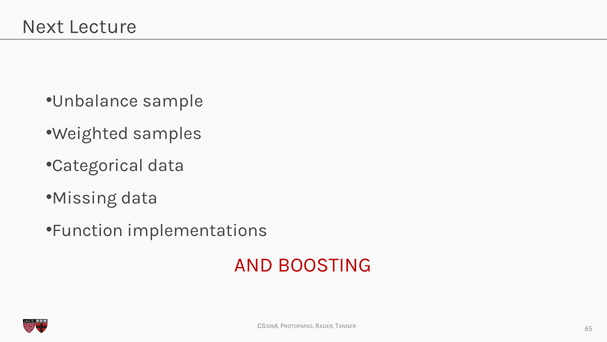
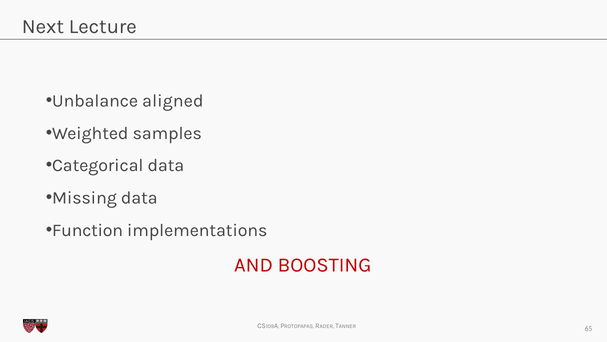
sample: sample -> aligned (173, 101)
